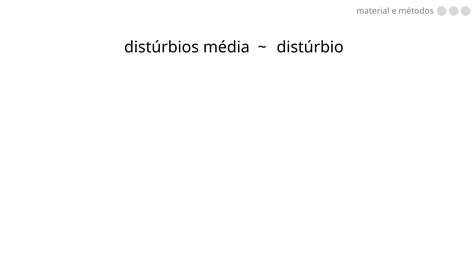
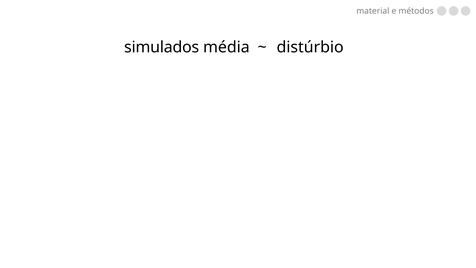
distúrbios: distúrbios -> simulados (162, 47)
